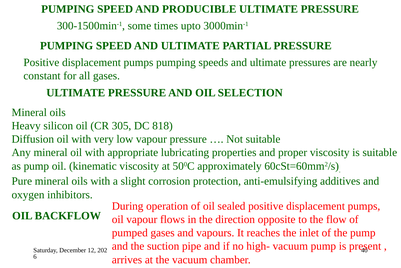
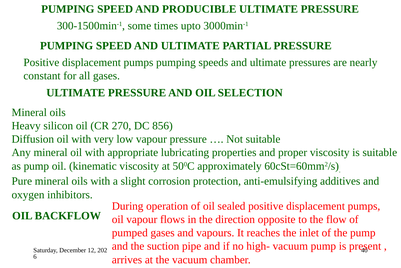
305: 305 -> 270 (122, 126)
818: 818 -> 856 (163, 126)
